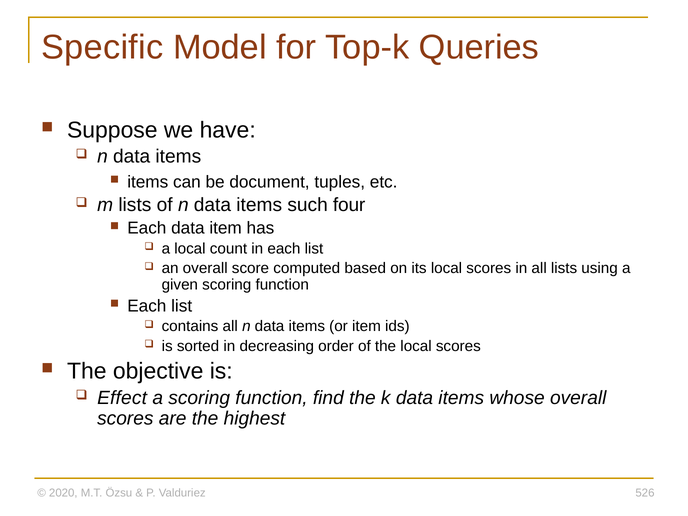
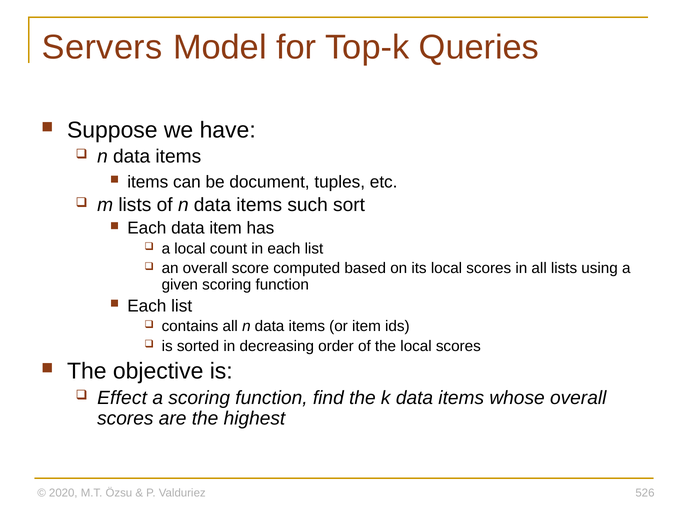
Specific: Specific -> Servers (102, 47)
four: four -> sort (349, 205)
